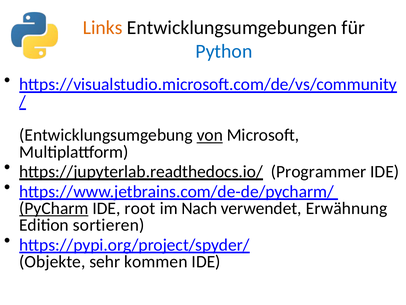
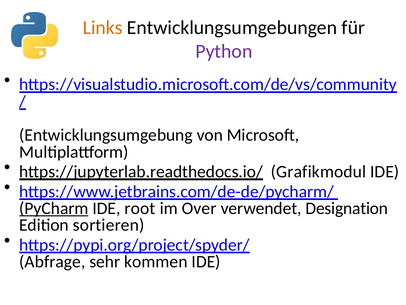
Python colour: blue -> purple (224, 51)
von underline: present -> none (210, 135)
Programmer: Programmer -> Grafikmodul (319, 172)
Nach: Nach -> Over (199, 208)
Erwähnung: Erwähnung -> Designation (347, 208)
Objekte: Objekte -> Abfrage (52, 261)
